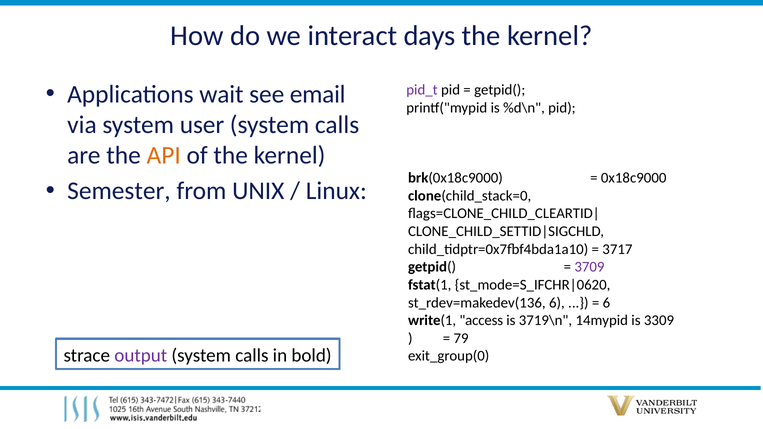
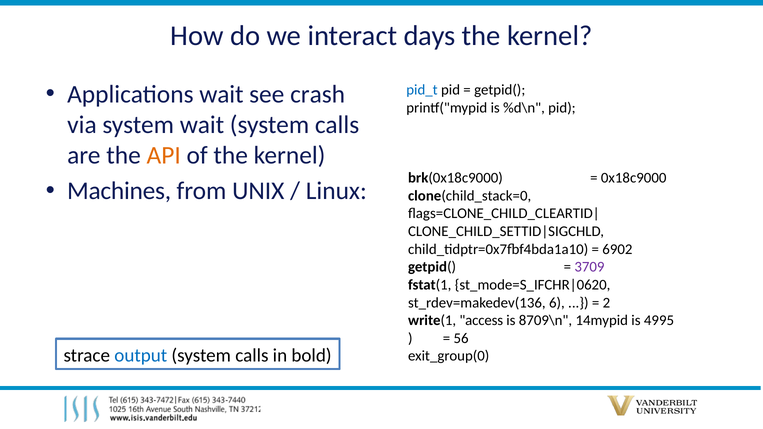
email: email -> crash (318, 95)
pid_t colour: purple -> blue (422, 90)
system user: user -> wait (202, 125)
Semester: Semester -> Machines (119, 191)
3717: 3717 -> 6902 (617, 249)
6: 6 -> 2 (606, 303)
3719\n: 3719\n -> 8709\n (545, 321)
3309: 3309 -> 4995 (659, 321)
79: 79 -> 56 (461, 338)
output colour: purple -> blue (141, 355)
